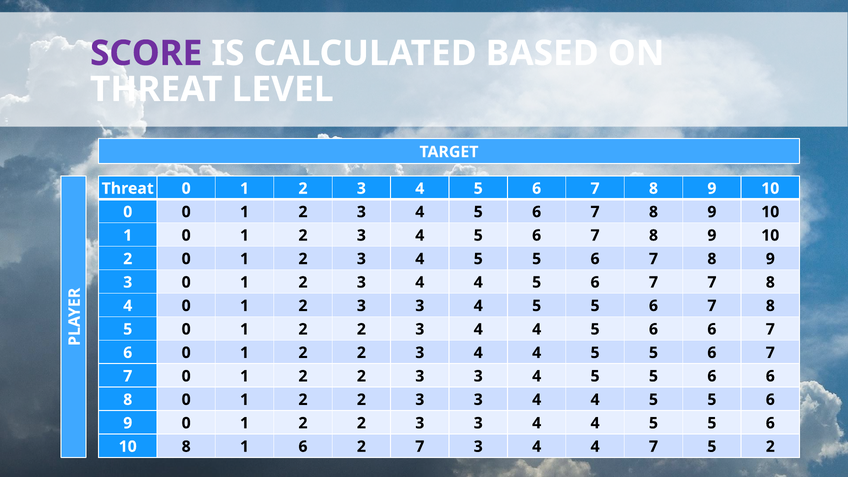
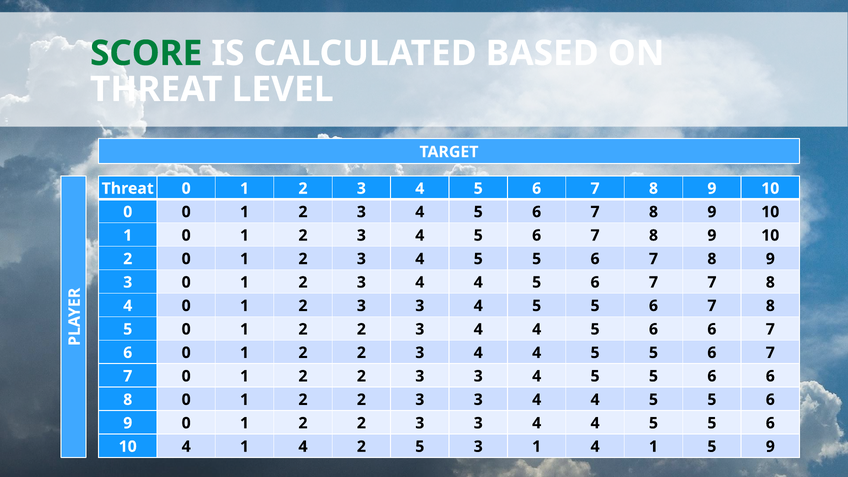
SCORE colour: purple -> green (146, 53)
10 8: 8 -> 4 (186, 447)
6: 6 -> 4 (303, 447)
2 7: 7 -> 5 (420, 447)
4: 4 -> 1 (537, 447)
7: 7 -> 1 (653, 447)
5 2: 2 -> 9 (770, 447)
